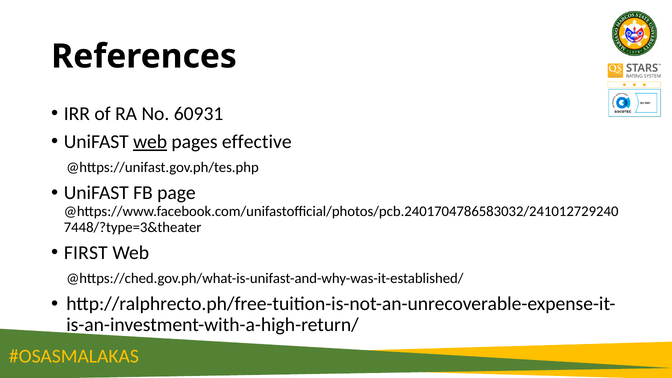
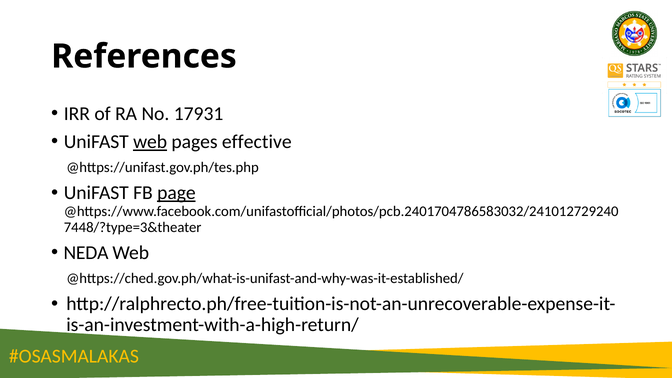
60931: 60931 -> 17931 (199, 114)
page underline: none -> present (176, 193)
FIRST: FIRST -> NEDA (86, 253)
